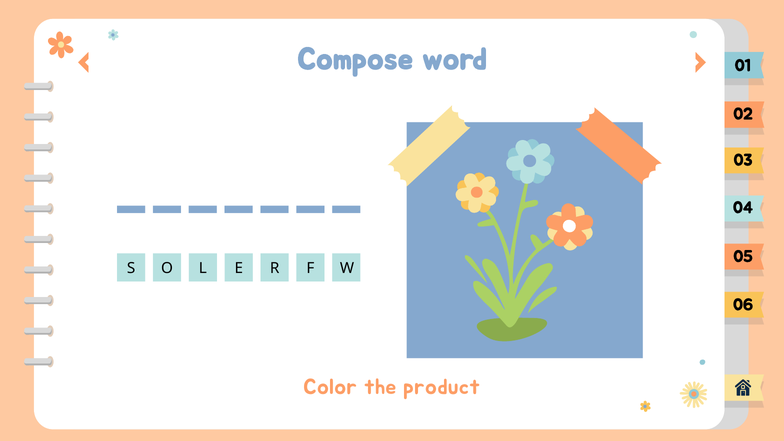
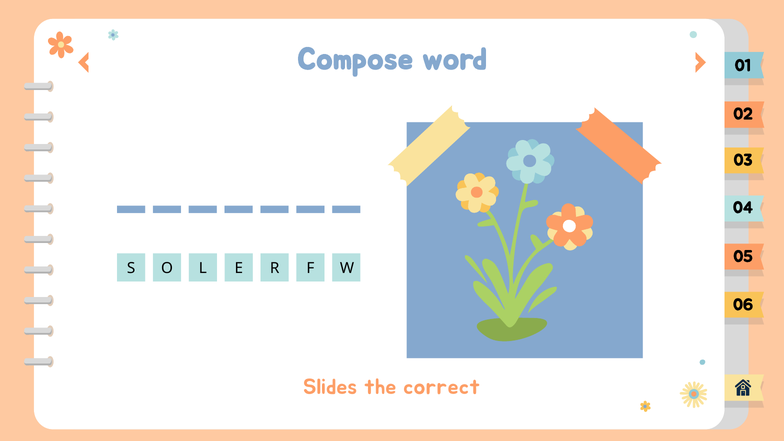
Color: Color -> Slides (330, 387)
product: product -> correct (442, 387)
